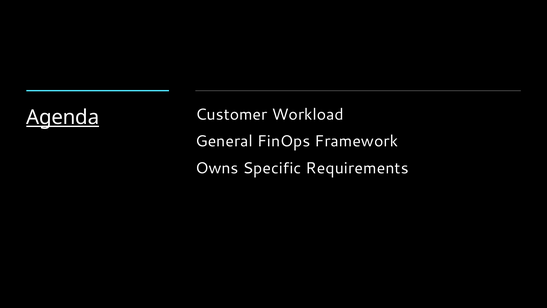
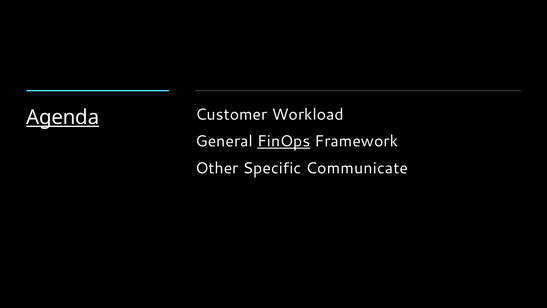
FinOps underline: none -> present (284, 141)
Owns: Owns -> Other (217, 168)
Requirements: Requirements -> Communicate (357, 168)
